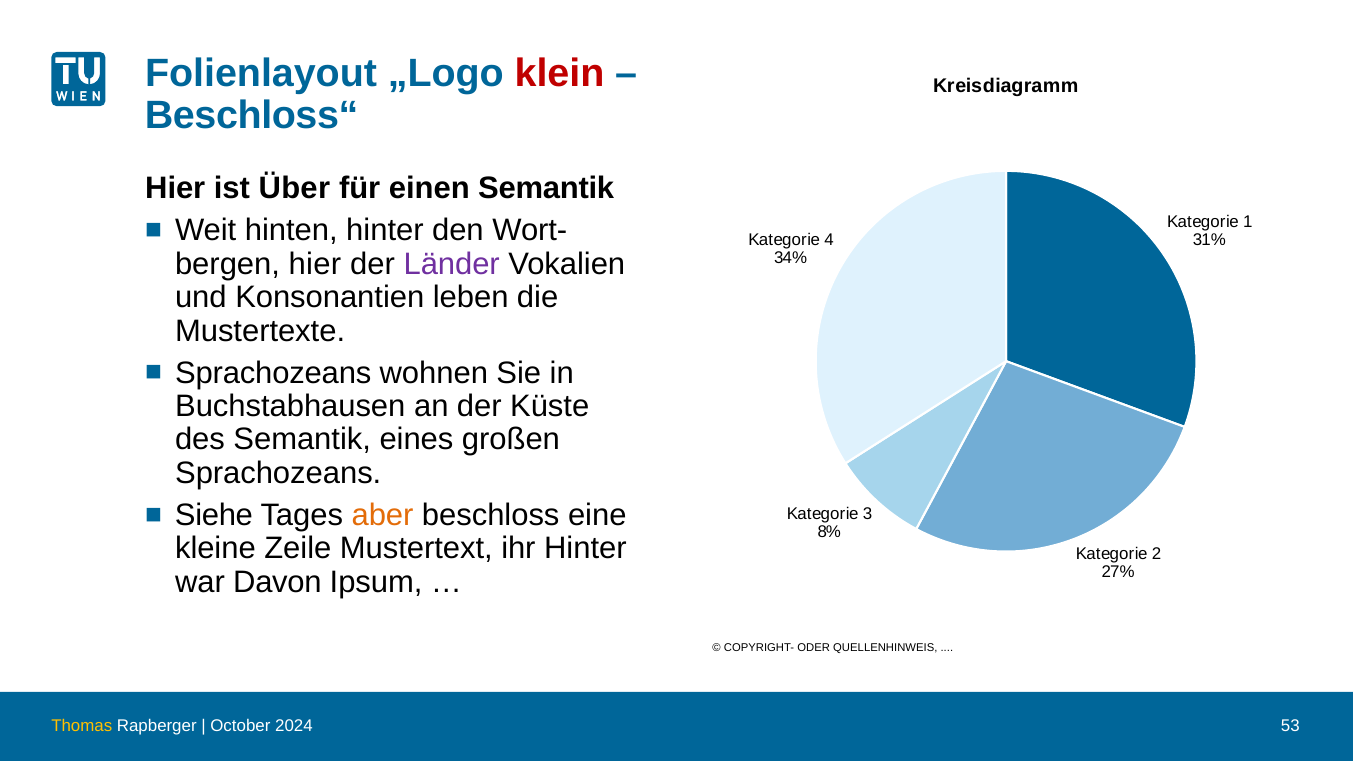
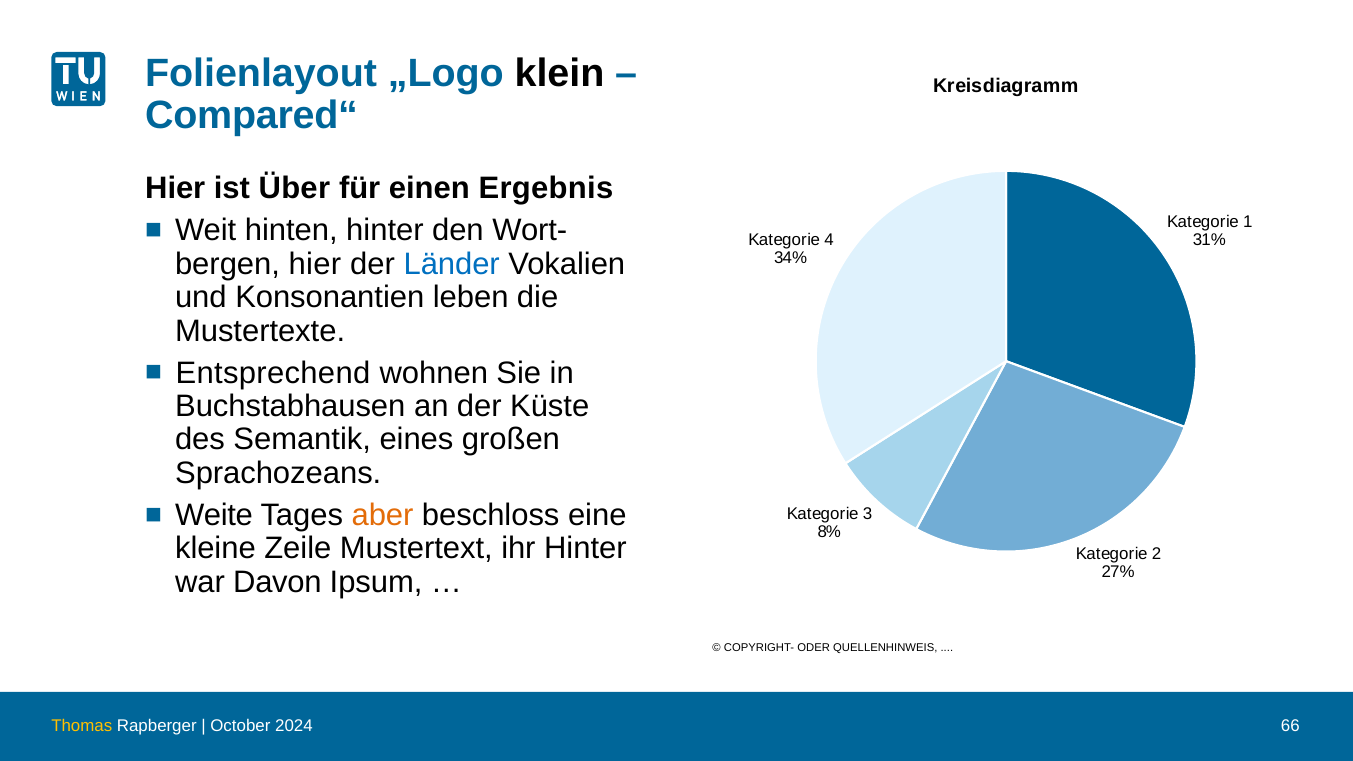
klein colour: red -> black (559, 73)
Beschloss“: Beschloss“ -> Compared“ (252, 116)
einen Semantik: Semantik -> Ergebnis (546, 188)
Länder colour: purple -> blue (452, 264)
Sprachozeans: Sprachozeans -> Entsprechend (273, 373)
Siehe: Siehe -> Weite (214, 515)
53: 53 -> 66 (1290, 726)
